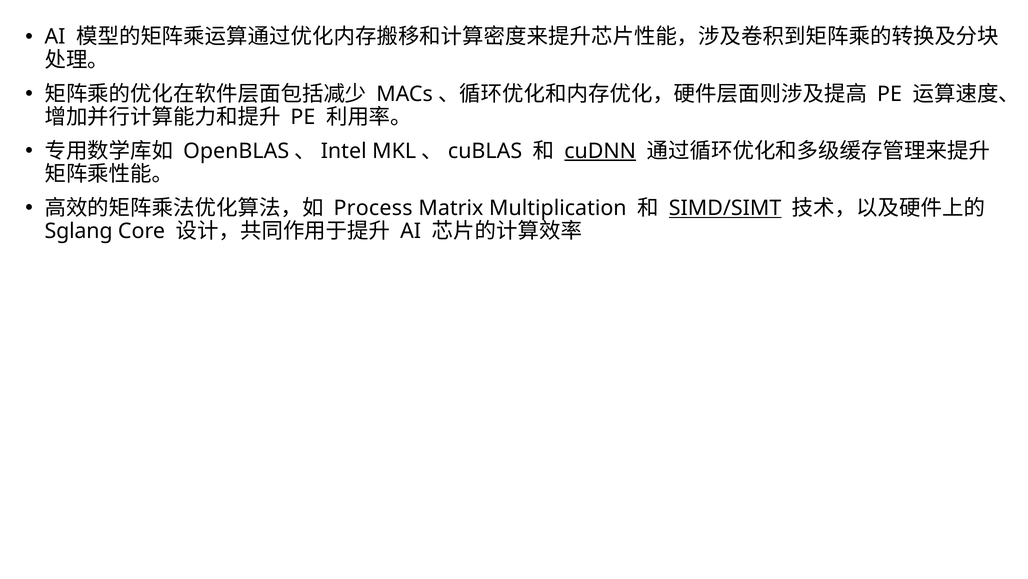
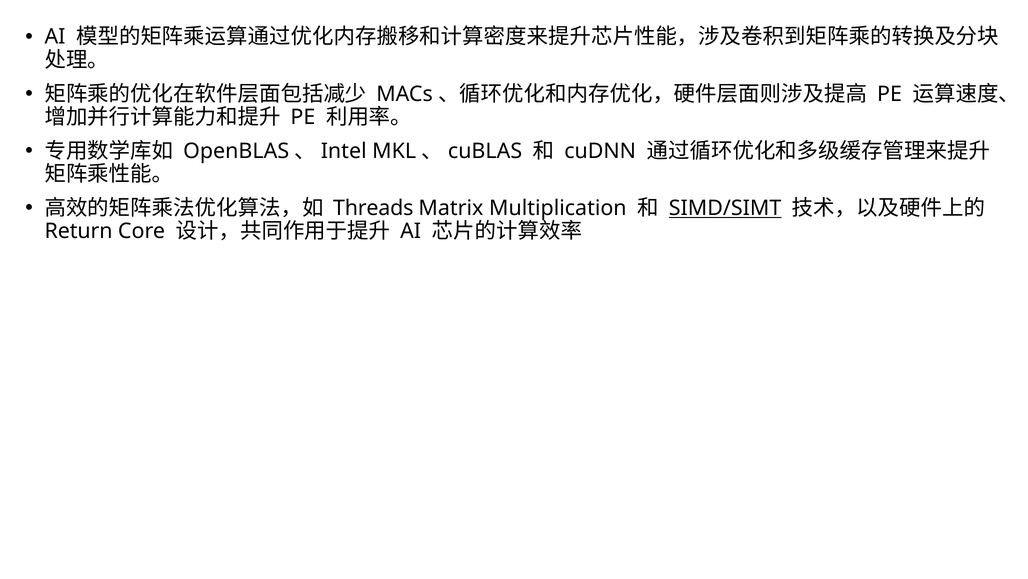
cuDNN underline: present -> none (600, 151)
Process: Process -> Threads (373, 208)
Sglang: Sglang -> Return (79, 231)
